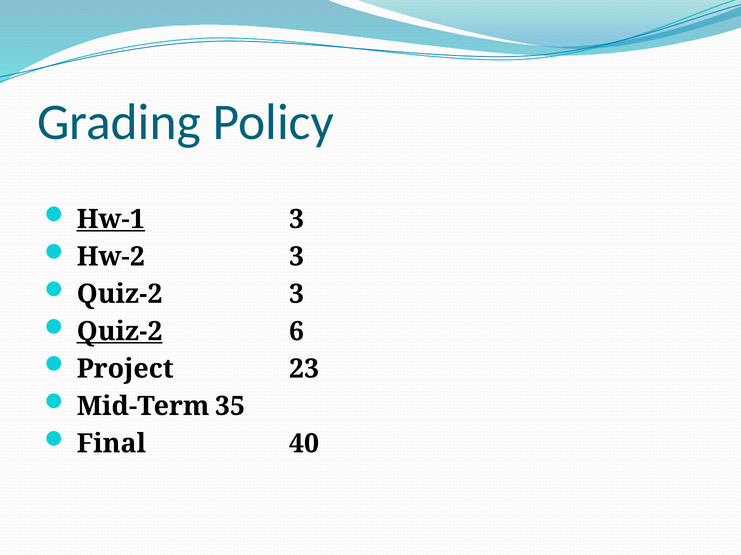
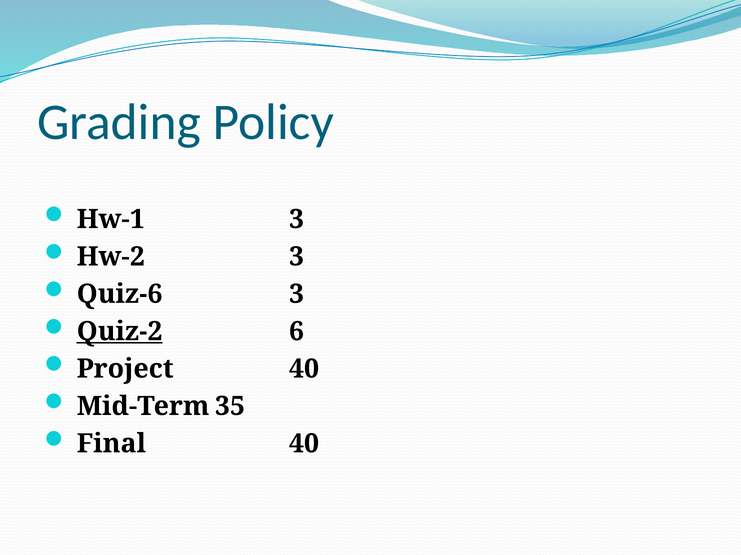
Hw-1 underline: present -> none (111, 220)
Quiz-2: Quiz-2 -> Quiz-6 (120, 294)
Project 23: 23 -> 40 (304, 369)
